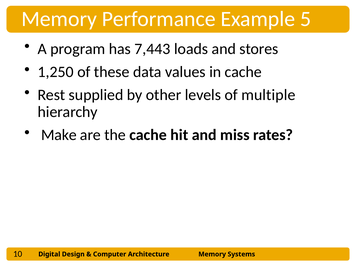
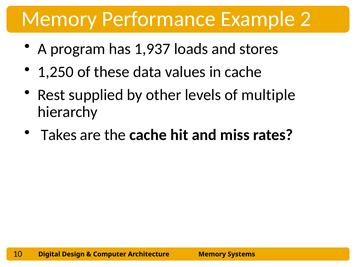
5: 5 -> 2 (306, 19)
7,443: 7,443 -> 1,937 (152, 49)
Make: Make -> Takes (59, 135)
